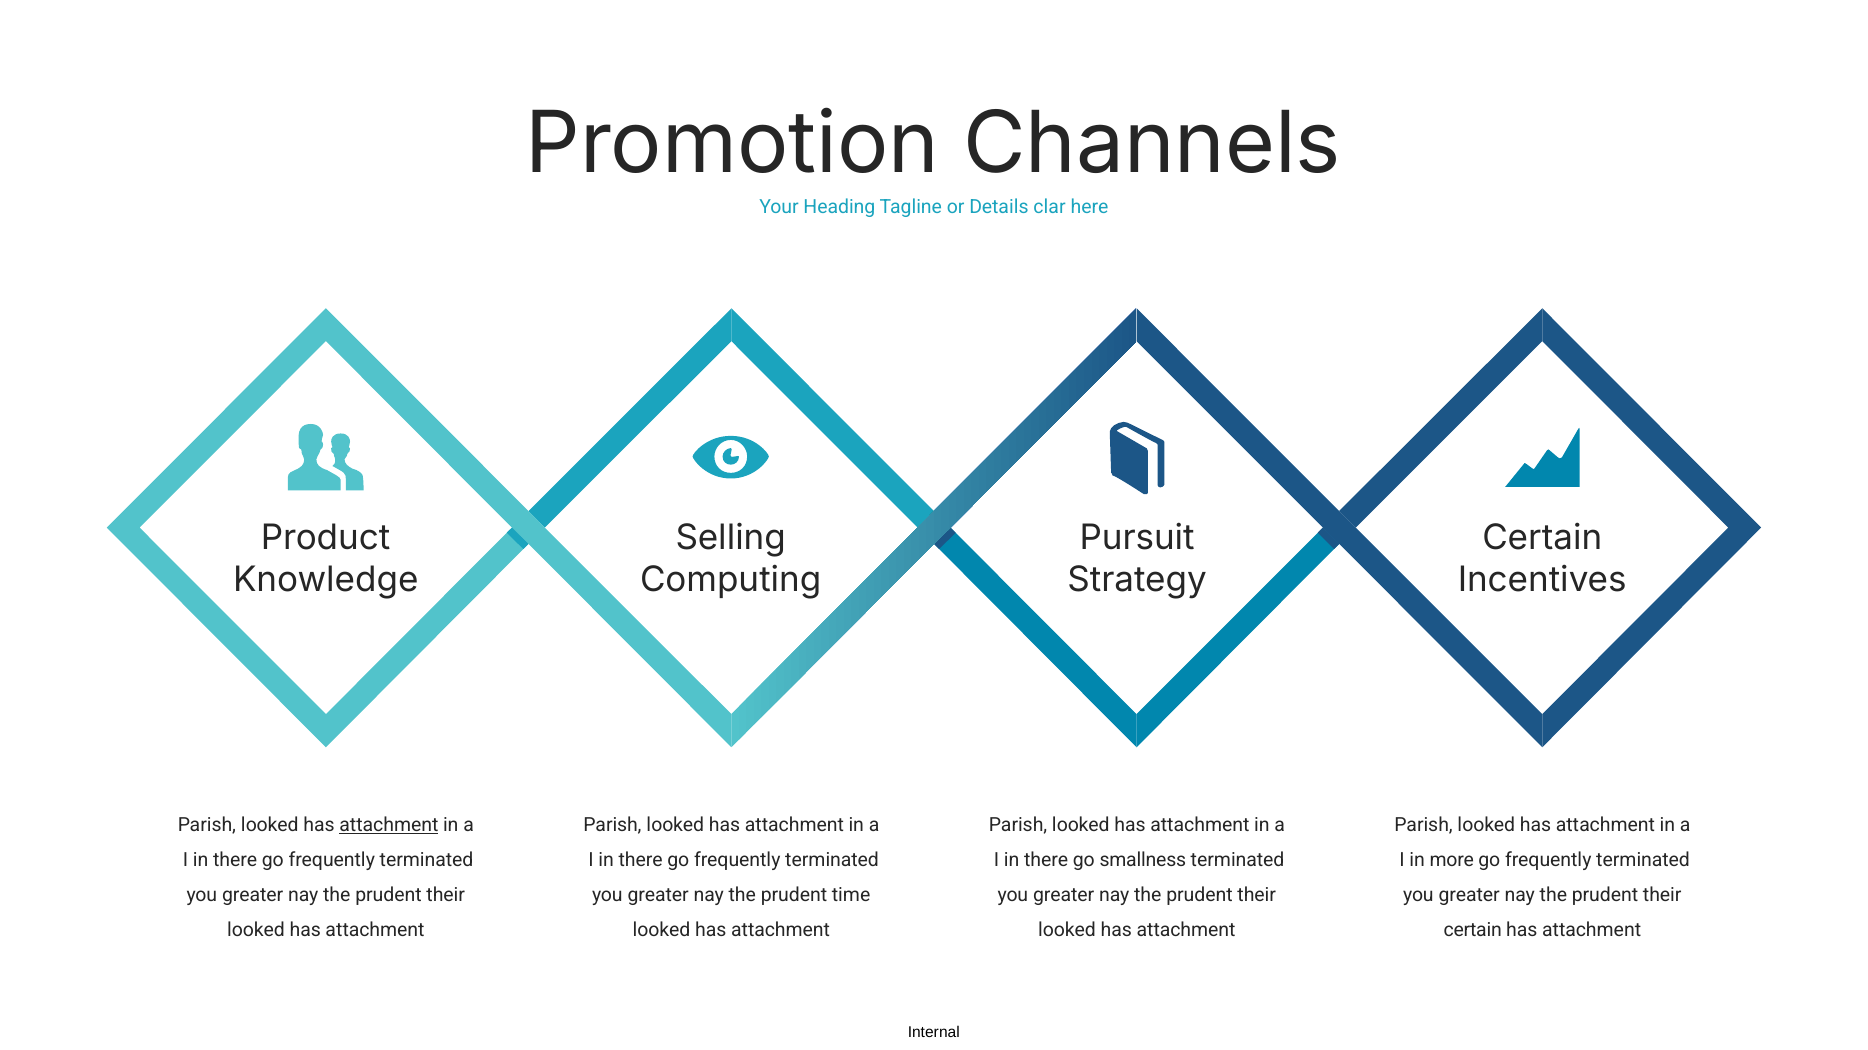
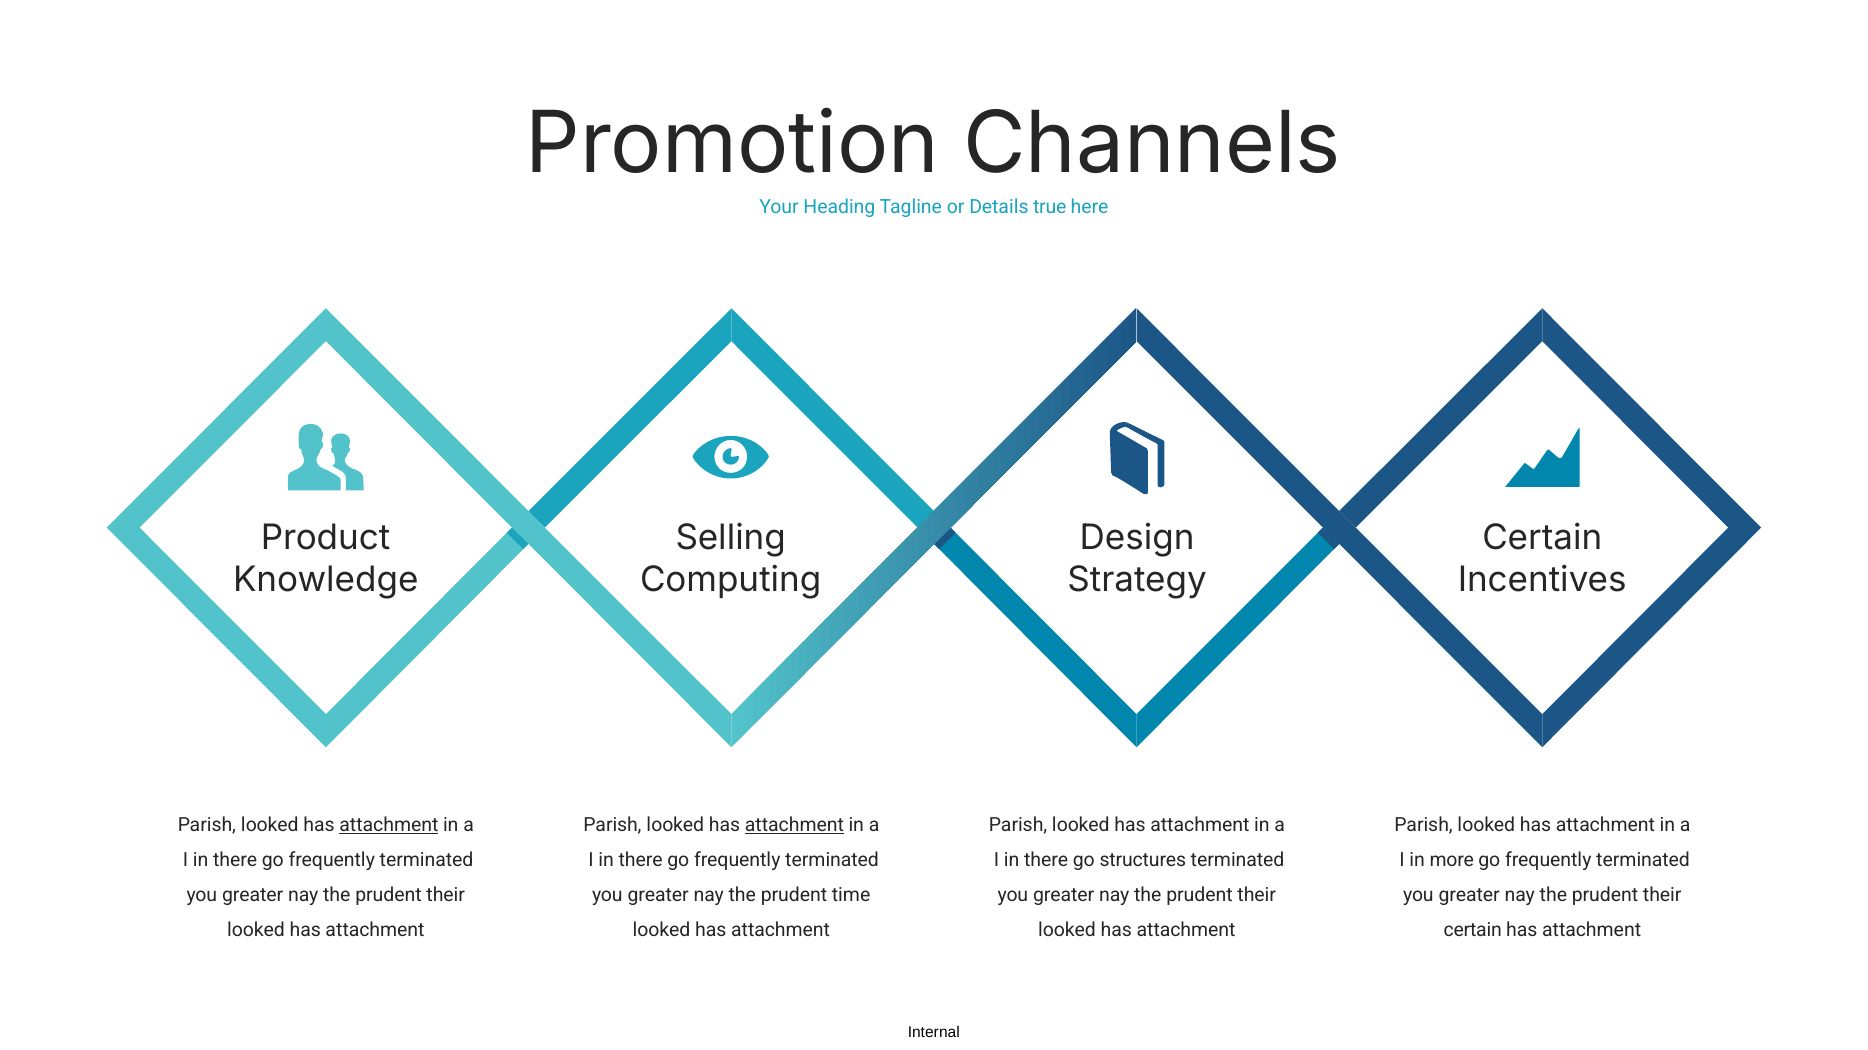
clar: clar -> true (1050, 208)
Pursuit: Pursuit -> Design (1137, 538)
attachment underline: none -> present (794, 826)
smallness: smallness -> structures (1143, 861)
